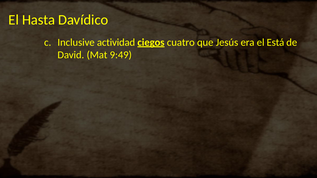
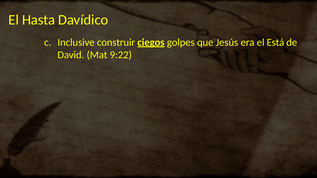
actividad: actividad -> construir (116, 42)
cuatro: cuatro -> golpes (181, 42)
9:49: 9:49 -> 9:22 (121, 55)
